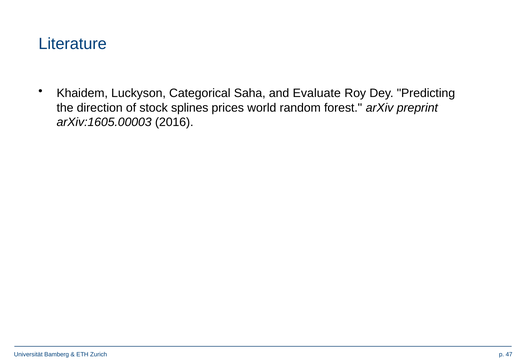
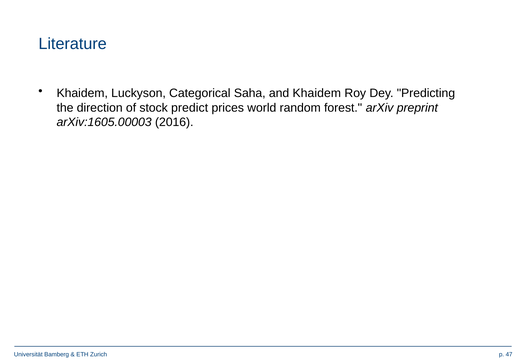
and Evaluate: Evaluate -> Khaidem (317, 93)
splines: splines -> predict (190, 108)
